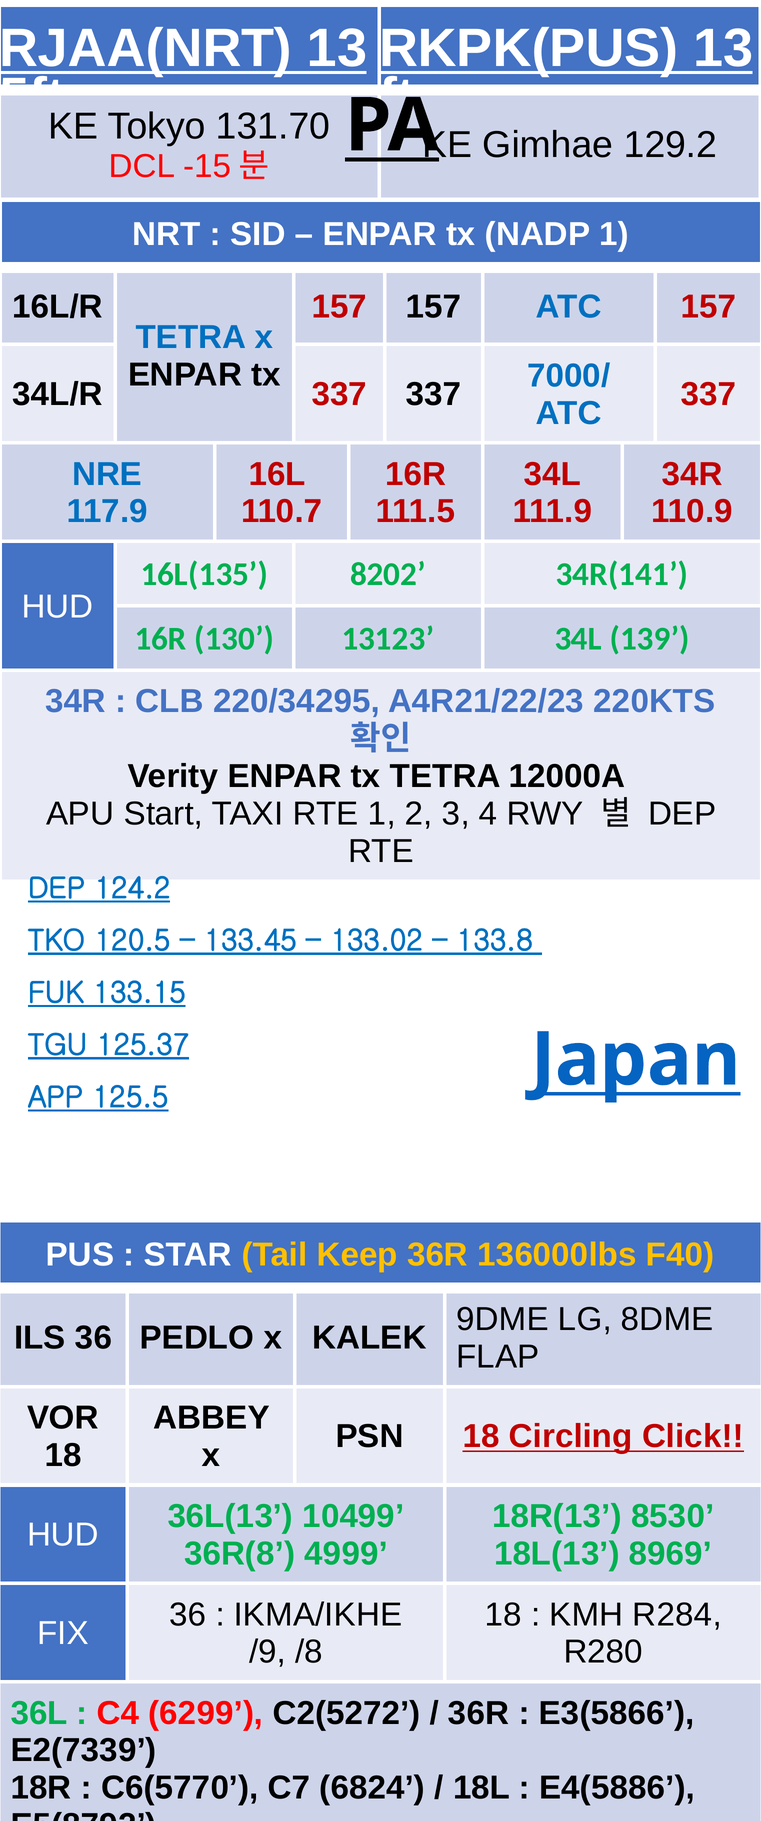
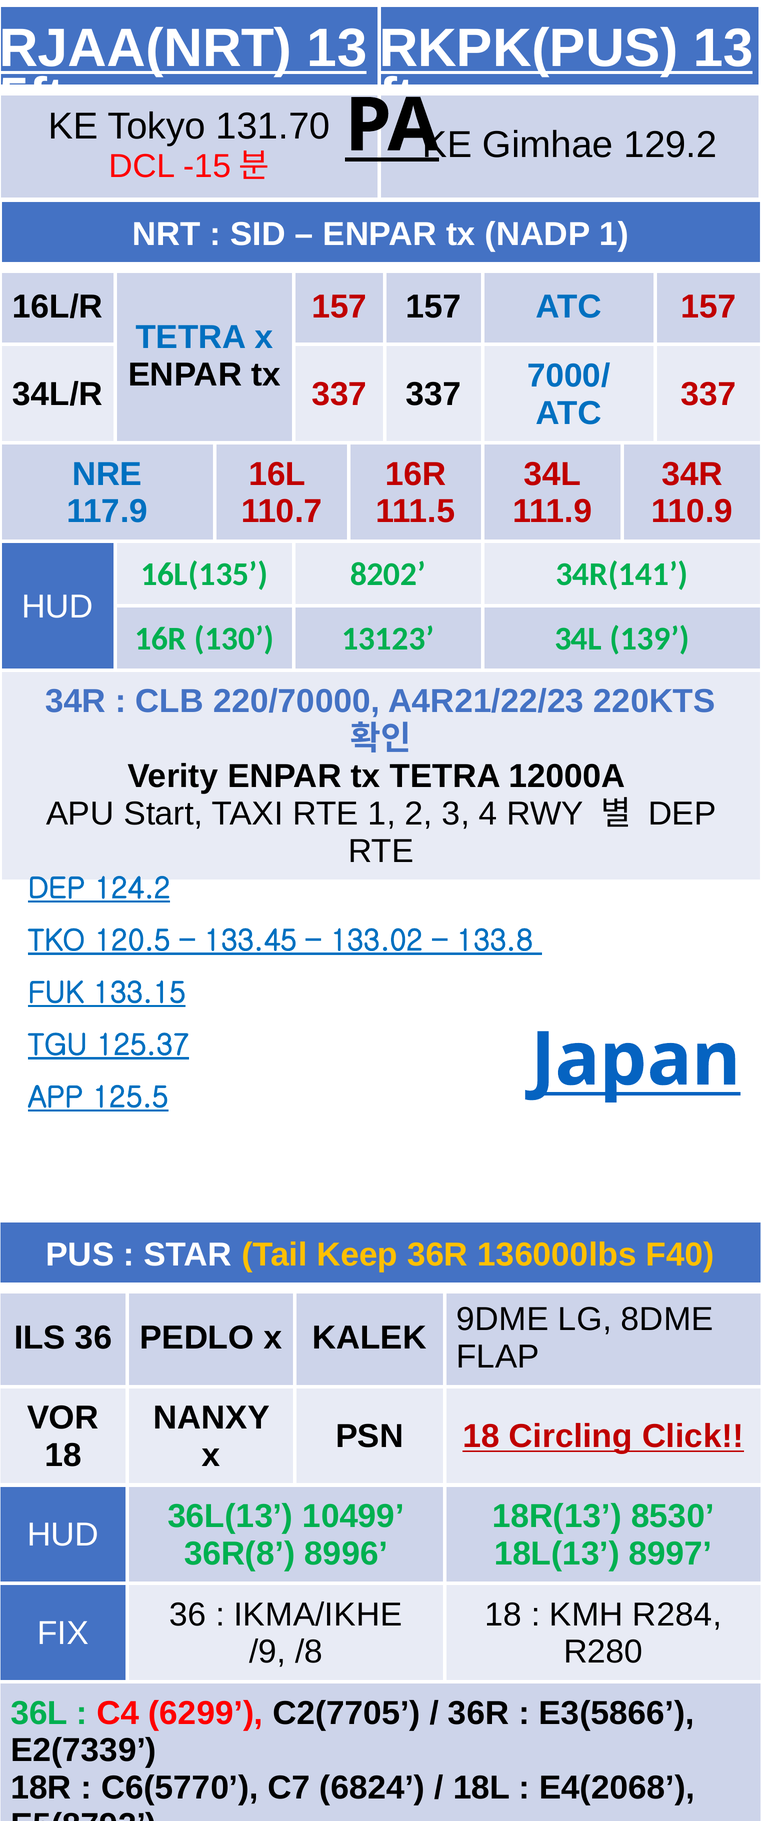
220/34295: 220/34295 -> 220/70000 (296, 701)
ABBEY: ABBEY -> NANXY (211, 1418)
4999: 4999 -> 8996 (346, 1553)
8969: 8969 -> 8997 (670, 1553)
C2(5272: C2(5272 -> C2(7705 (346, 1713)
E4(5886: E4(5886 -> E4(2068 (617, 1788)
